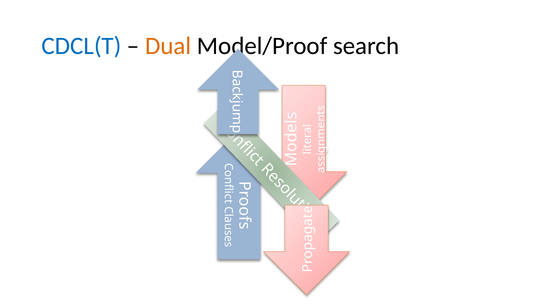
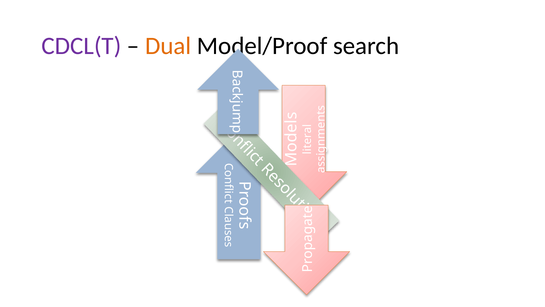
CDCL(T colour: blue -> purple (81, 46)
